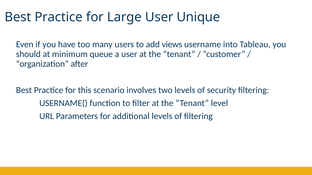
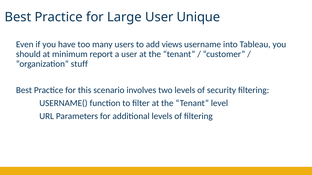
queue: queue -> report (101, 54)
after: after -> stuff (79, 64)
